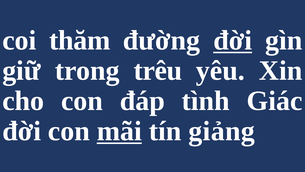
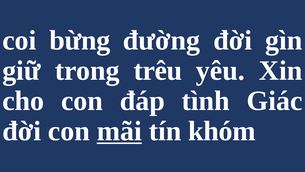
thăm: thăm -> bừng (80, 40)
đời underline: present -> none (233, 40)
giảng: giảng -> khóm (222, 131)
